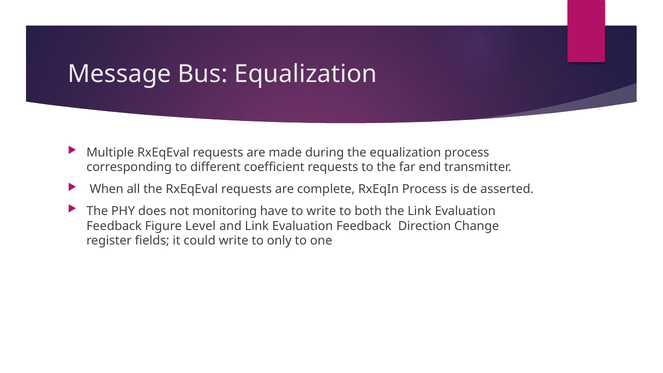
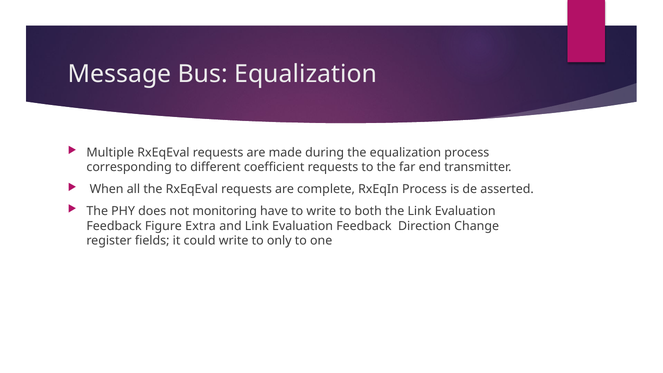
Level: Level -> Extra (201, 226)
